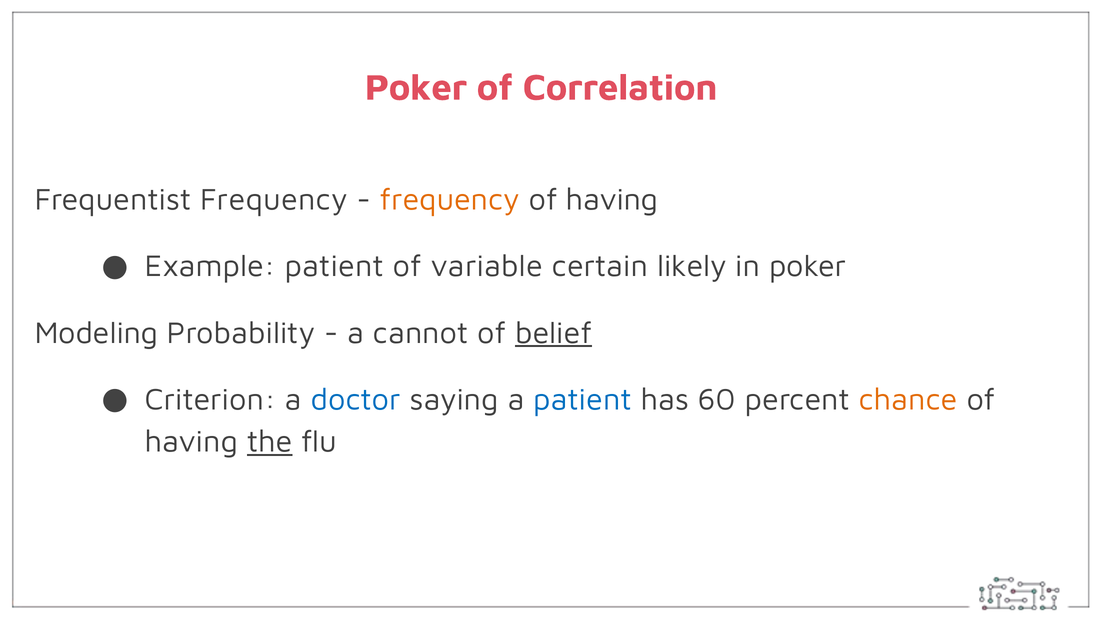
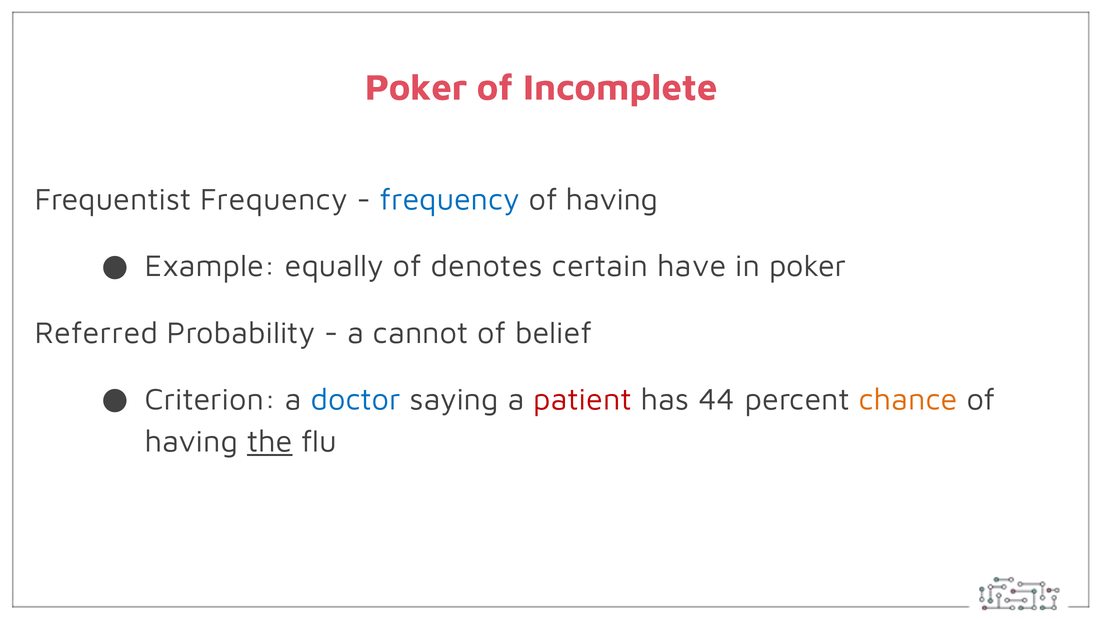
Correlation: Correlation -> Incomplete (620, 88)
frequency colour: orange -> blue (450, 200)
Example patient: patient -> equally (334, 266)
variable: variable -> denotes (487, 266)
likely: likely -> have (692, 266)
Modeling: Modeling -> Referred (96, 333)
belief underline: present -> none (554, 333)
patient colour: blue -> red (583, 400)
60: 60 -> 44 (717, 400)
